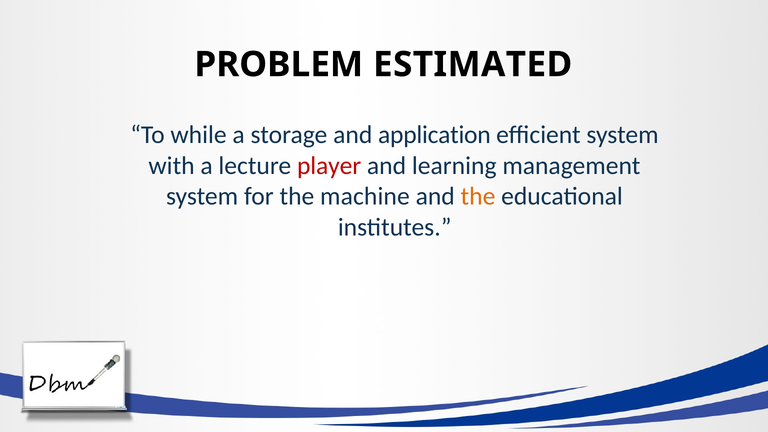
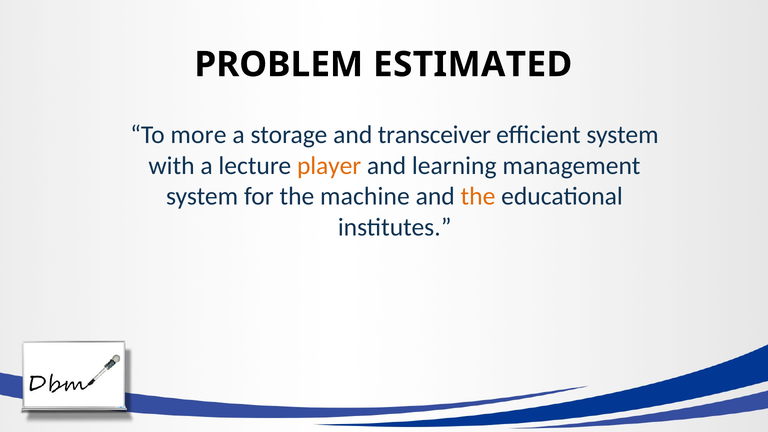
while: while -> more (198, 135)
application: application -> transceiver (434, 135)
player colour: red -> orange (329, 166)
